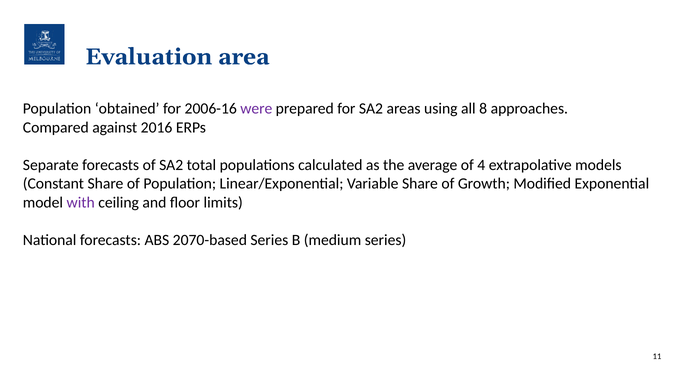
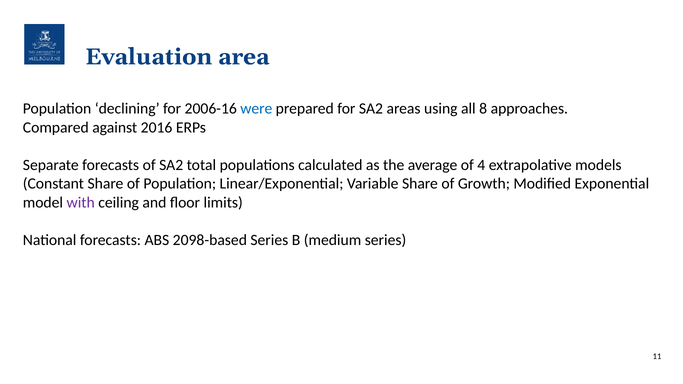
obtained: obtained -> declining (127, 109)
were colour: purple -> blue (256, 109)
2070-based: 2070-based -> 2098-based (210, 240)
